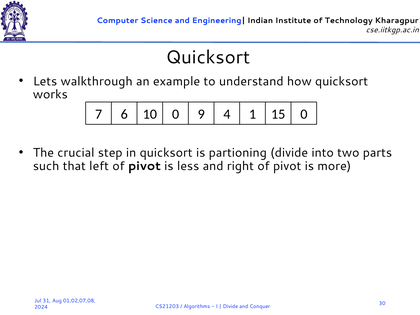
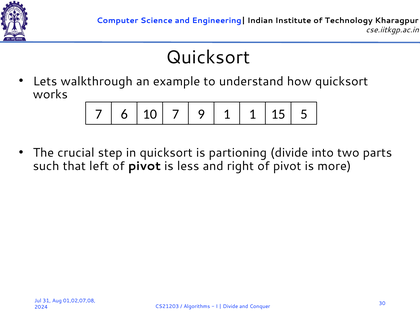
10 0: 0 -> 7 (176, 114)
9 4: 4 -> 1 (227, 114)
15 0: 0 -> 5 (304, 114)
